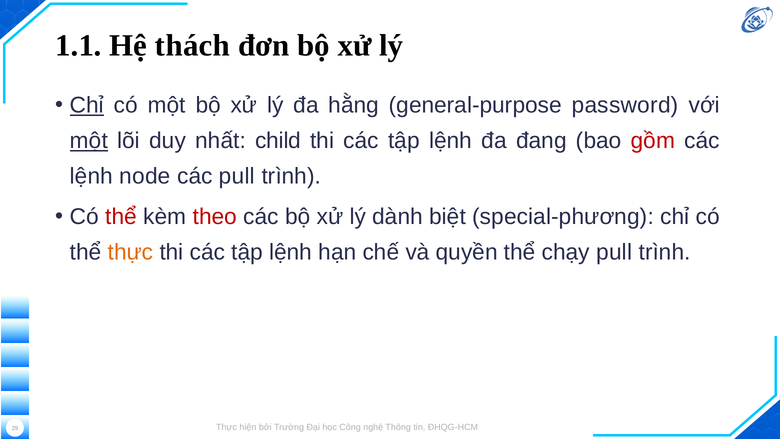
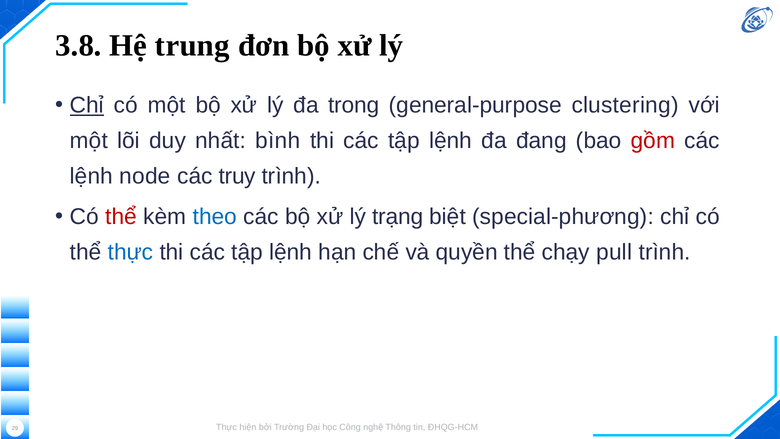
1.1: 1.1 -> 3.8 (79, 45)
thách: thách -> trung (192, 45)
hằng: hằng -> trong (354, 105)
password: password -> clustering (625, 105)
một underline: present -> none (89, 141)
child: child -> bình (278, 141)
các pull: pull -> truy (237, 176)
theo colour: red -> blue (215, 217)
dành: dành -> trạng (398, 217)
thực colour: orange -> blue (131, 252)
